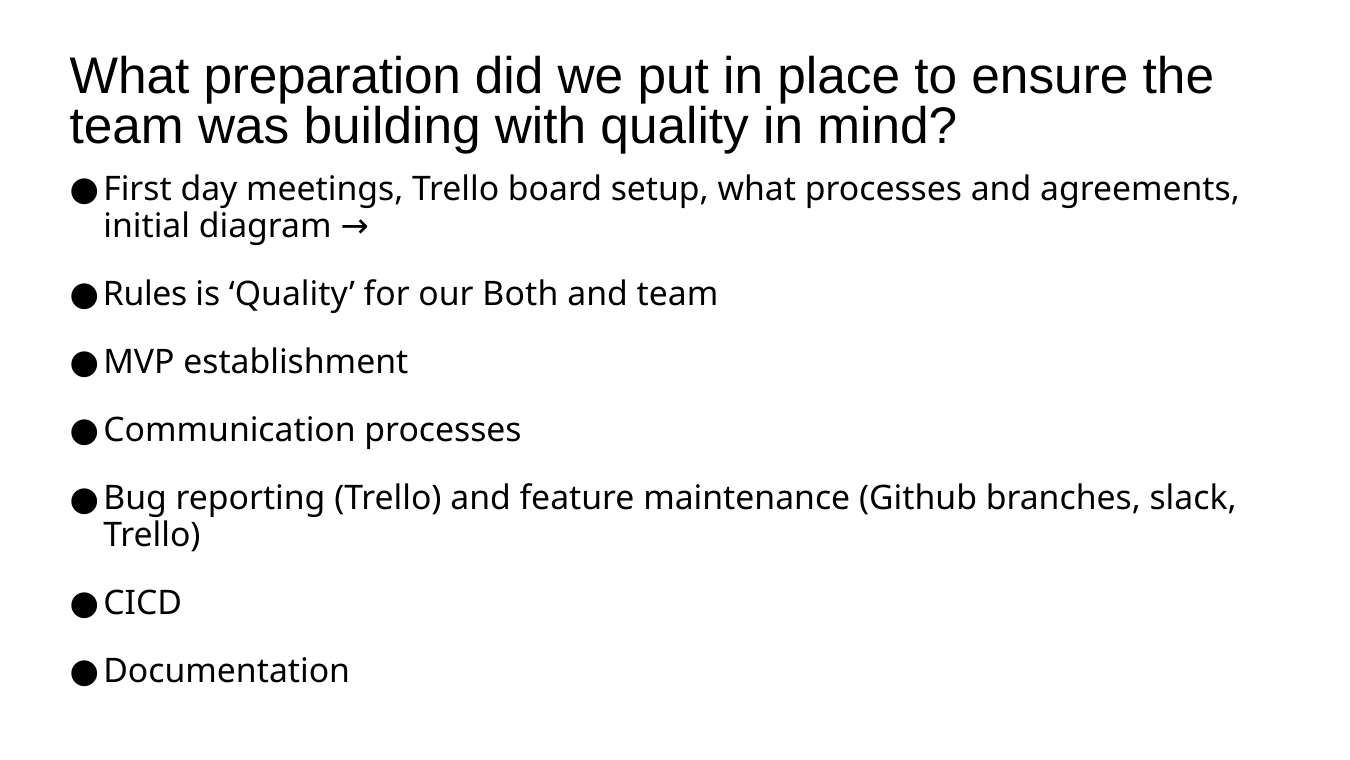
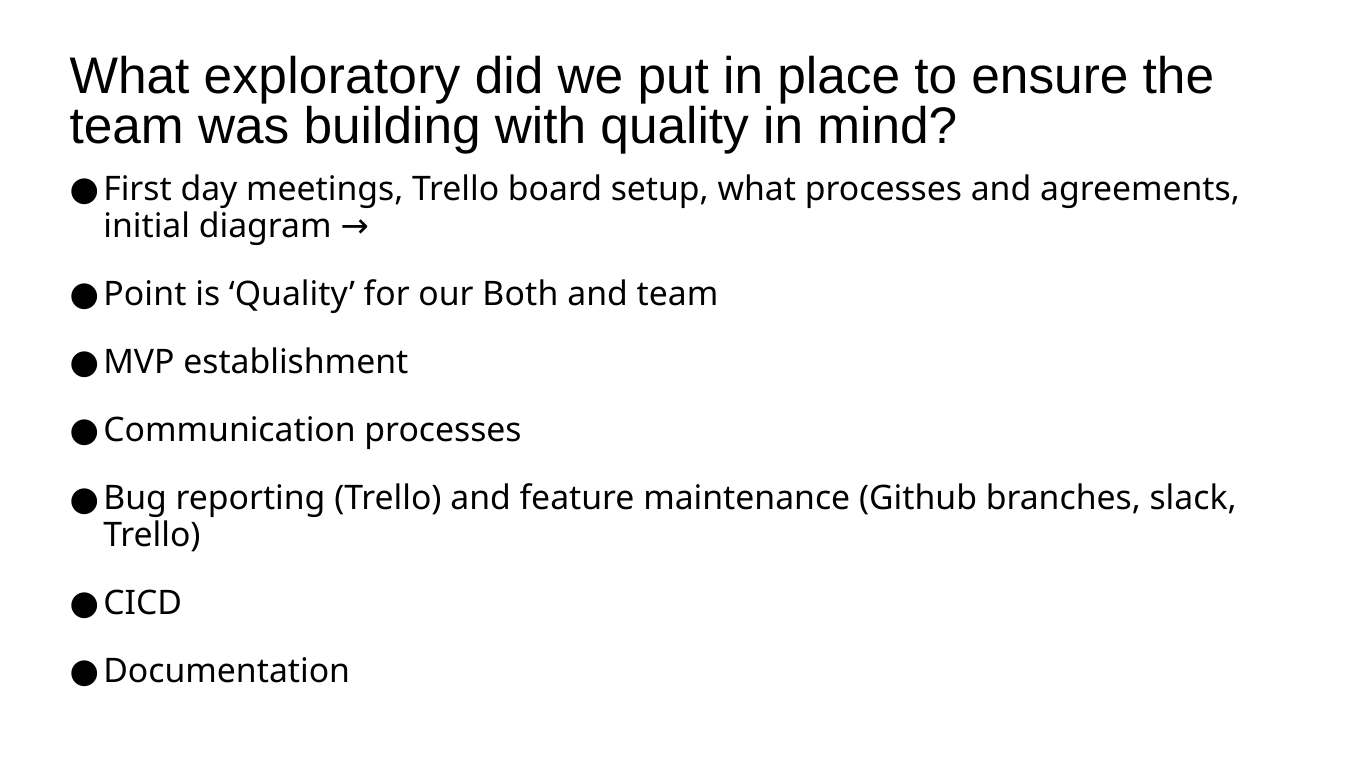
preparation: preparation -> exploratory (332, 77)
Rules: Rules -> Point (145, 294)
